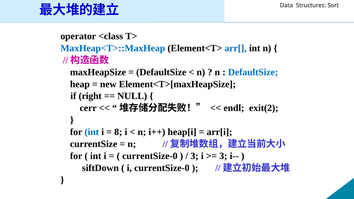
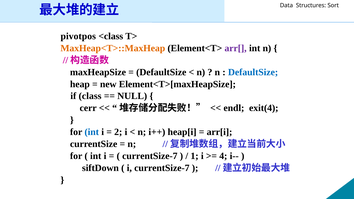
operator: operator -> pivotpos (78, 36)
MaxHeap<T>::MaxHeap colour: blue -> orange (113, 48)
arr[ colour: blue -> purple (236, 48)
right: right -> class (90, 96)
exit(2: exit(2 -> exit(4 (264, 108)
8: 8 -> 2 (118, 132)
currentSize-0: currentSize-0 -> currentSize-7 (150, 156)
3: 3 -> 1 (195, 156)
3: 3 -> 4 (223, 156)
i currentSize-0: currentSize-0 -> currentSize-7 (162, 168)
